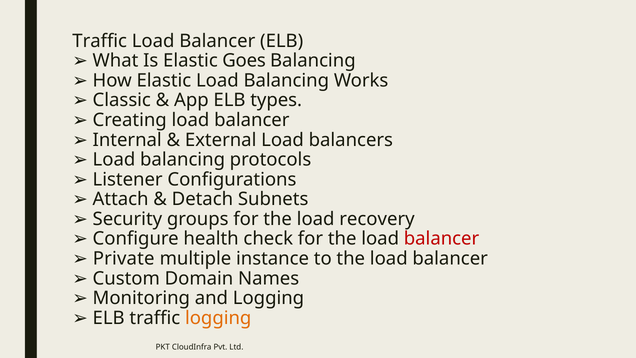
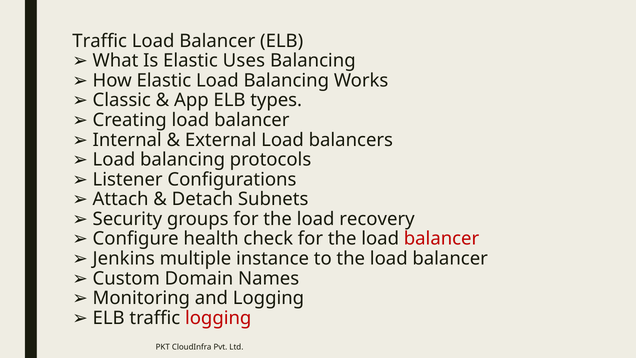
Goes: Goes -> Uses (244, 61)
Private: Private -> Jenkins (124, 258)
logging colour: orange -> red (218, 318)
